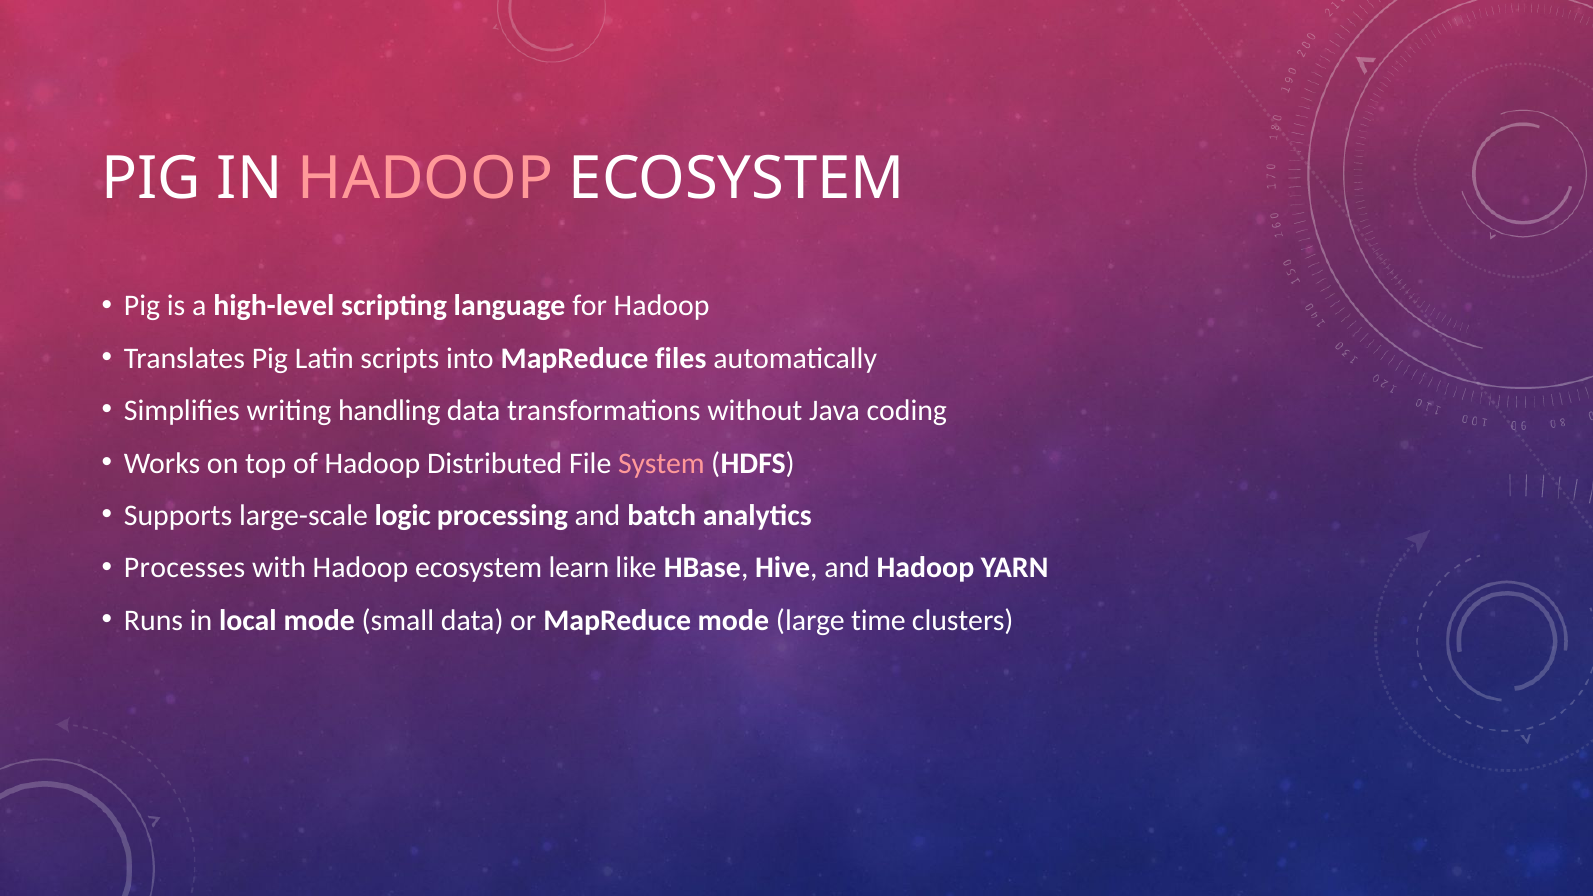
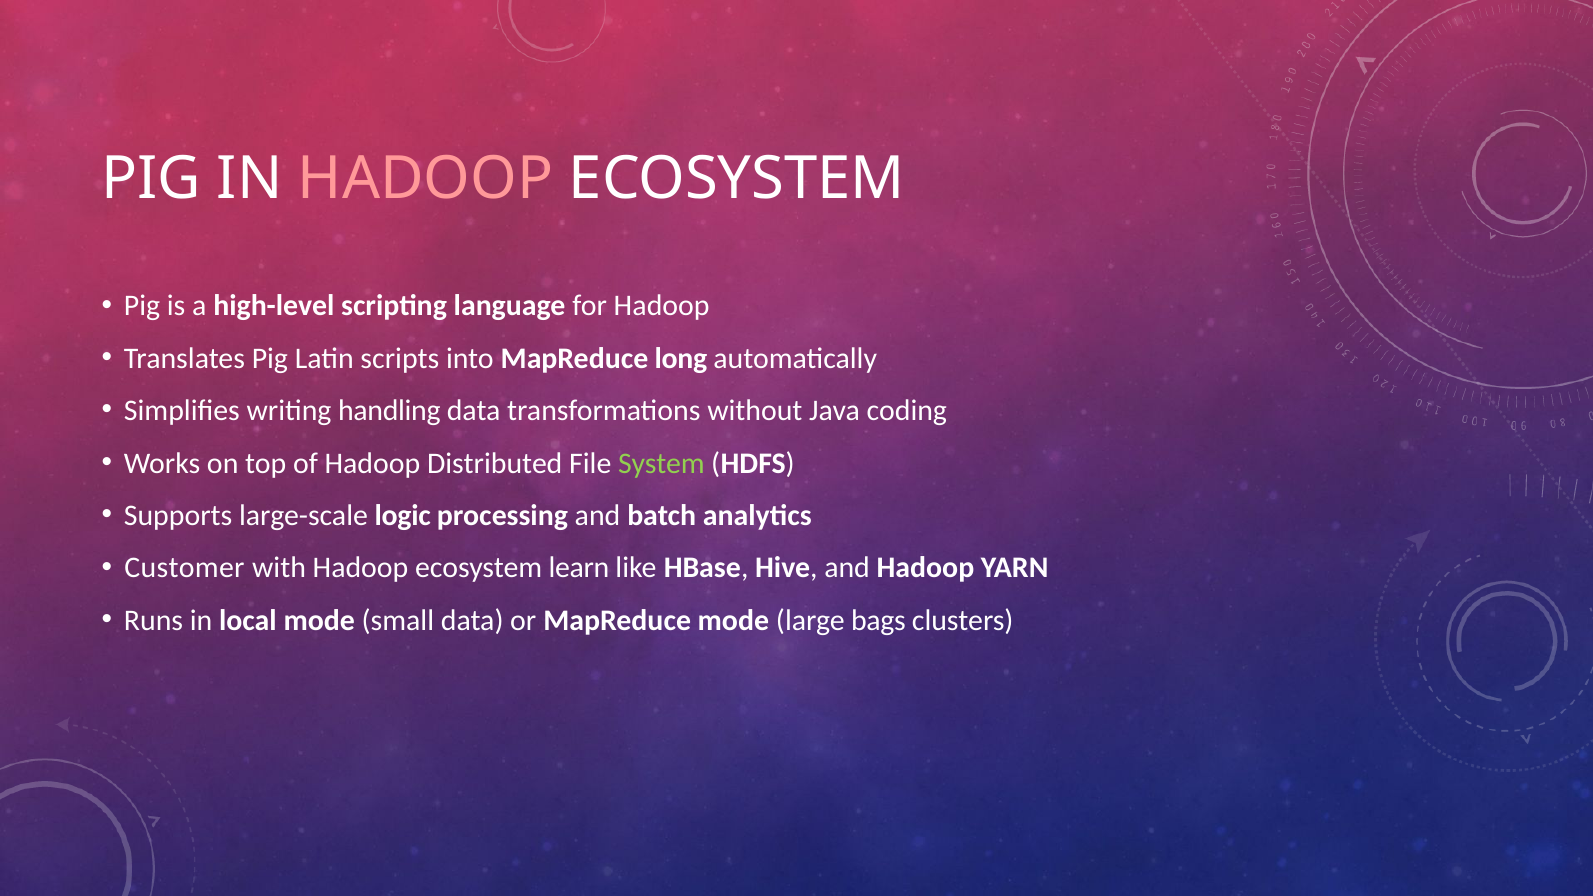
files: files -> long (681, 358)
System colour: pink -> light green (661, 463)
Processes: Processes -> Customer (185, 568)
time: time -> bags (878, 621)
